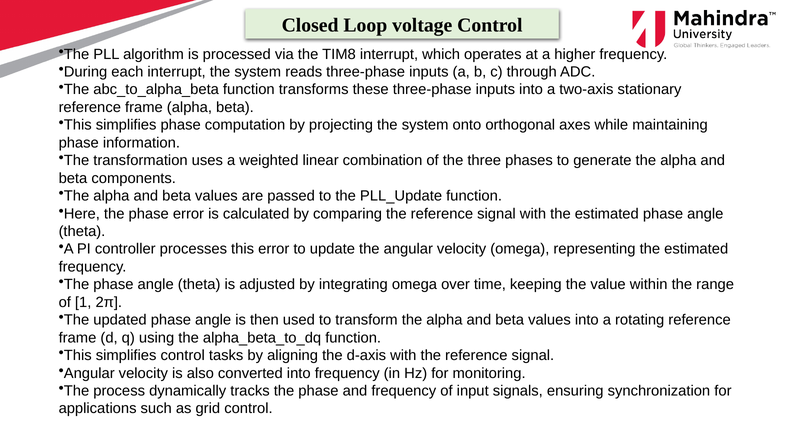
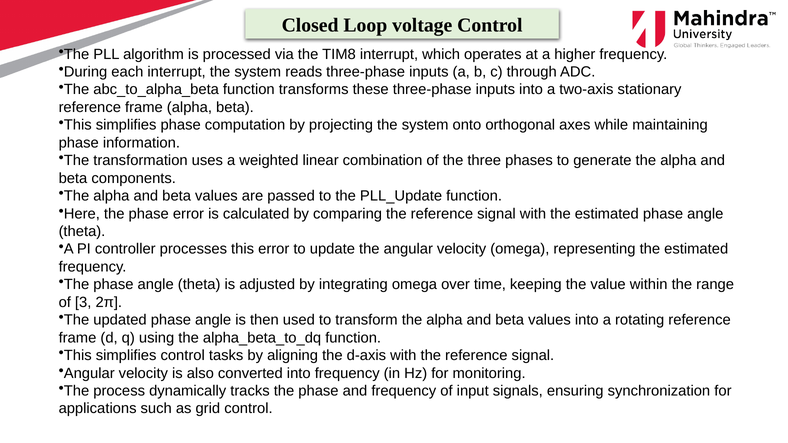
1: 1 -> 3 (83, 302)
